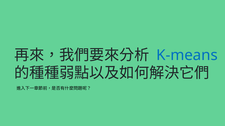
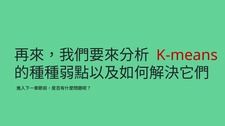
K-means colour: blue -> red (187, 55)
